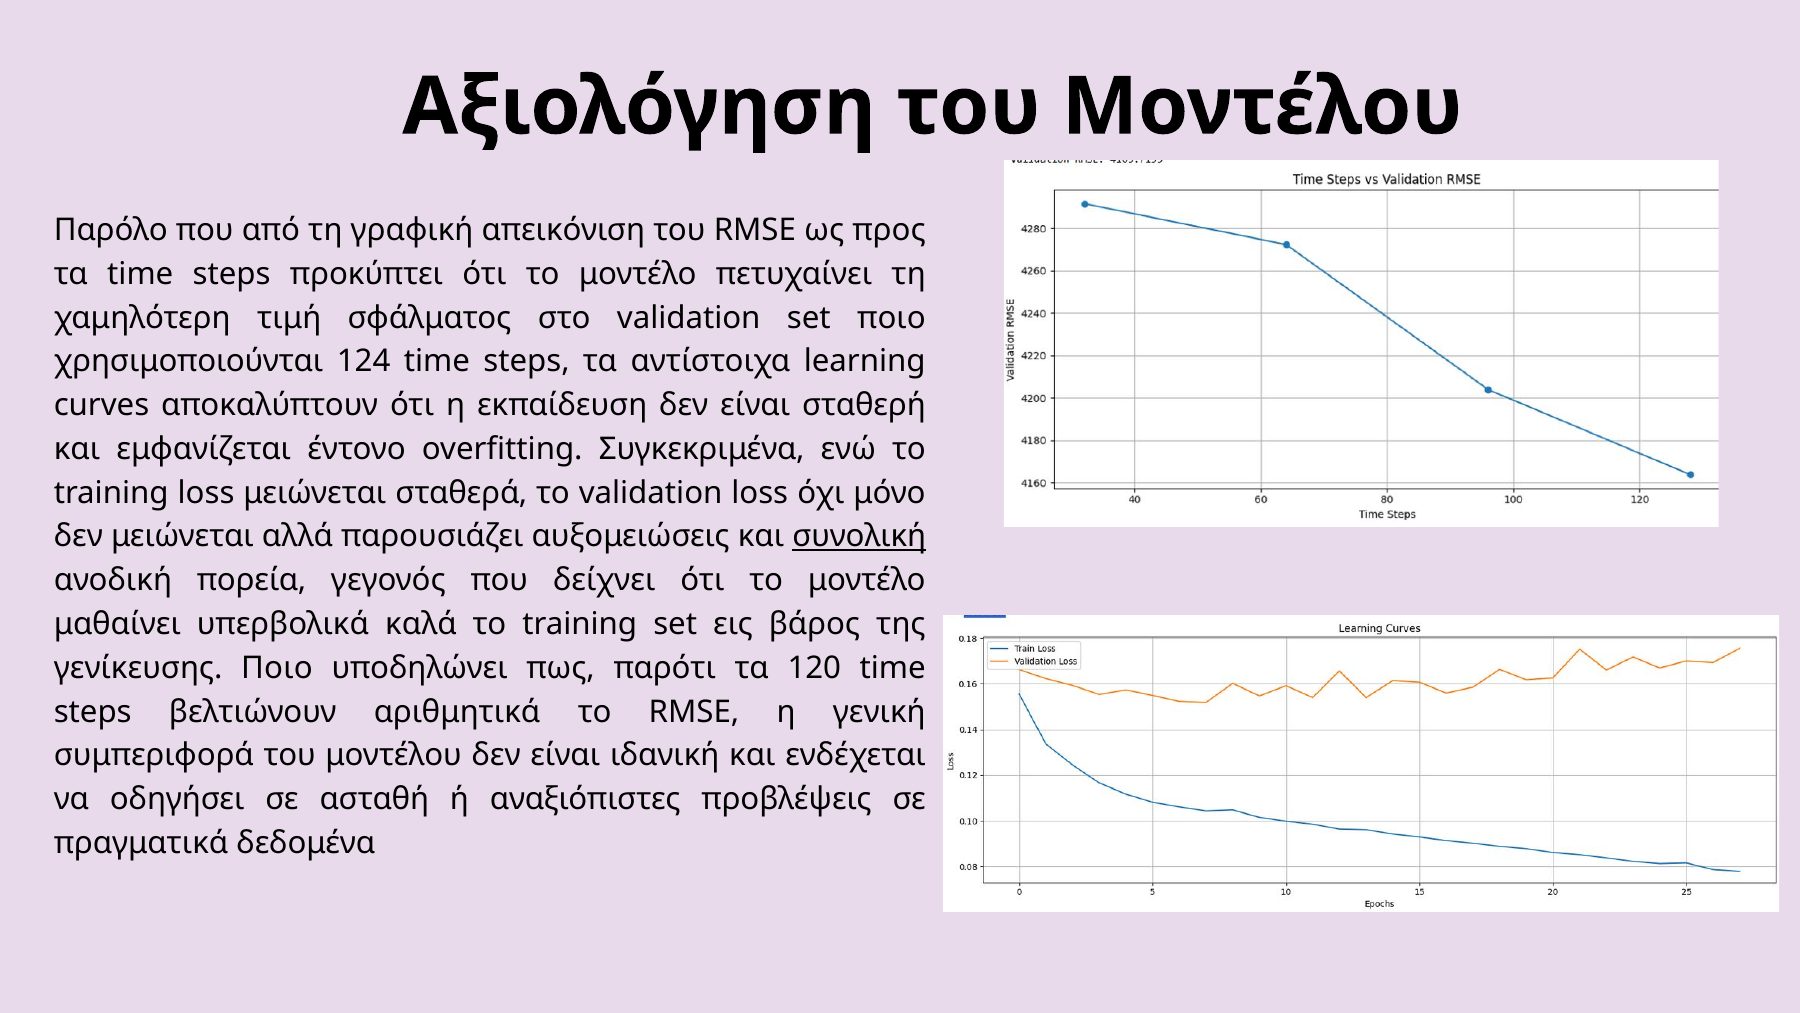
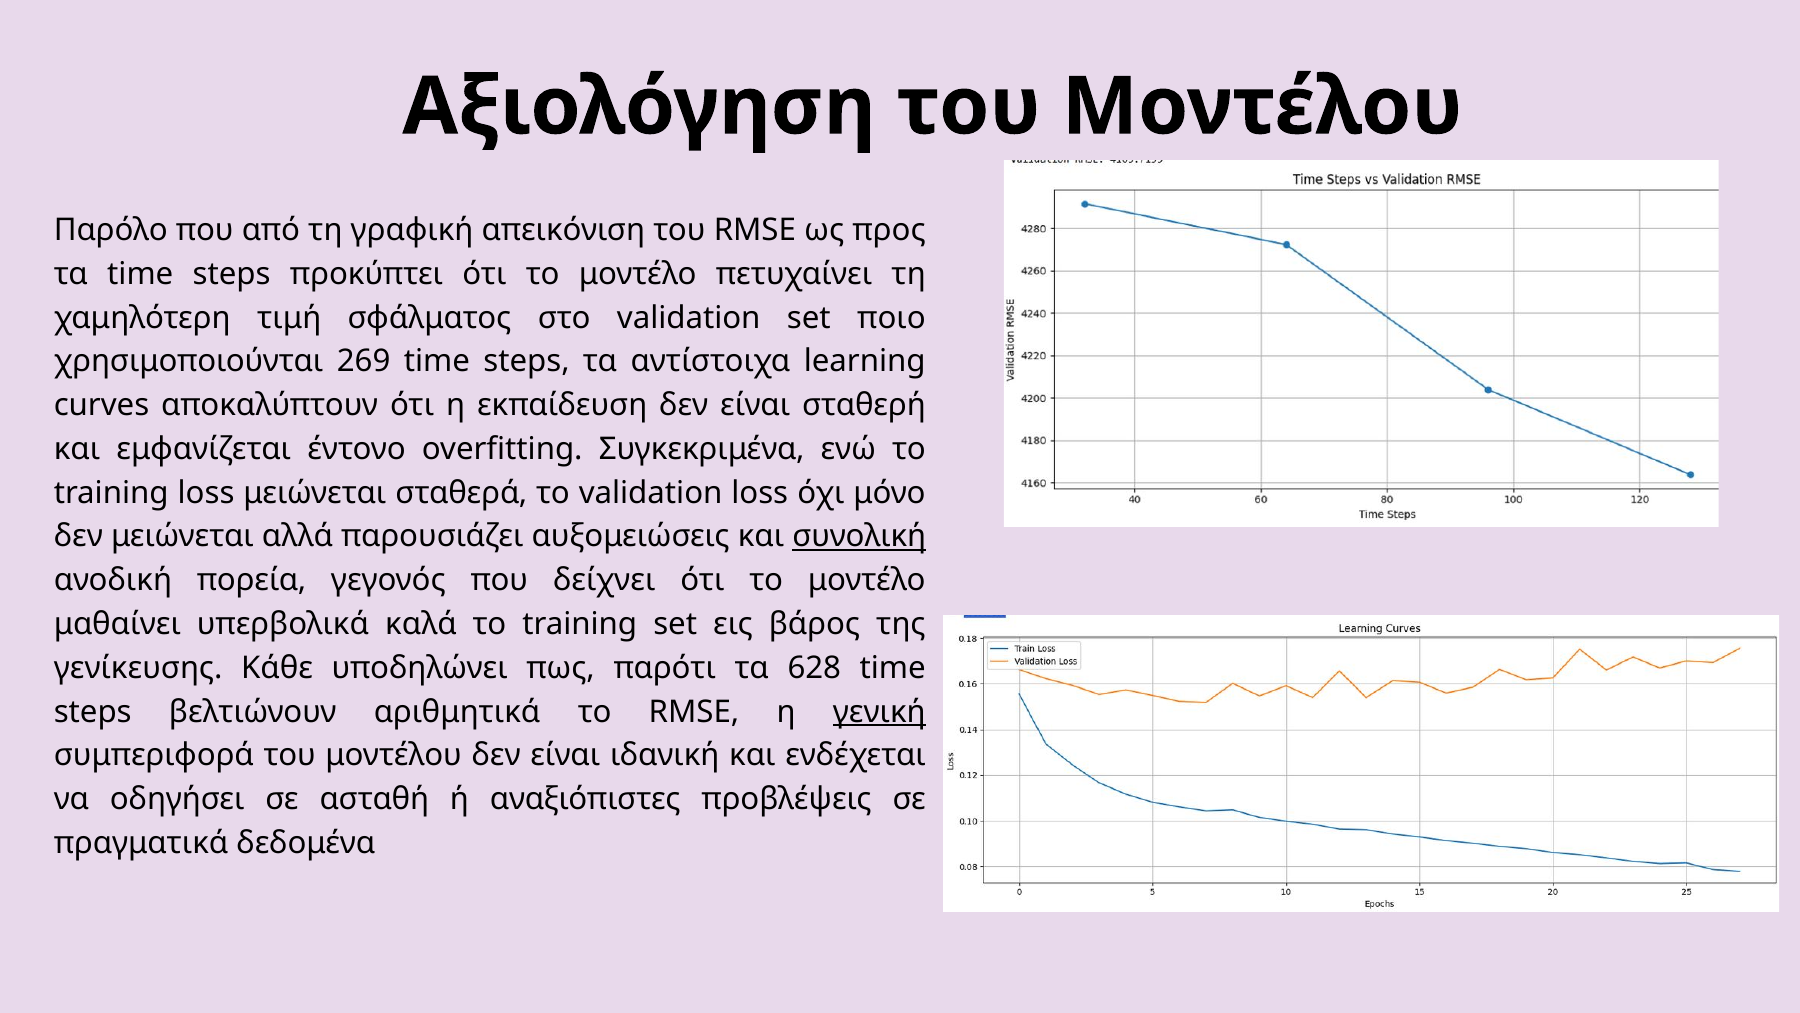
124: 124 -> 269 (364, 361)
γενίκευσης Ποιο: Ποιο -> Κάθε (277, 668)
120: 120 -> 628 (814, 668)
γενική underline: none -> present (879, 711)
